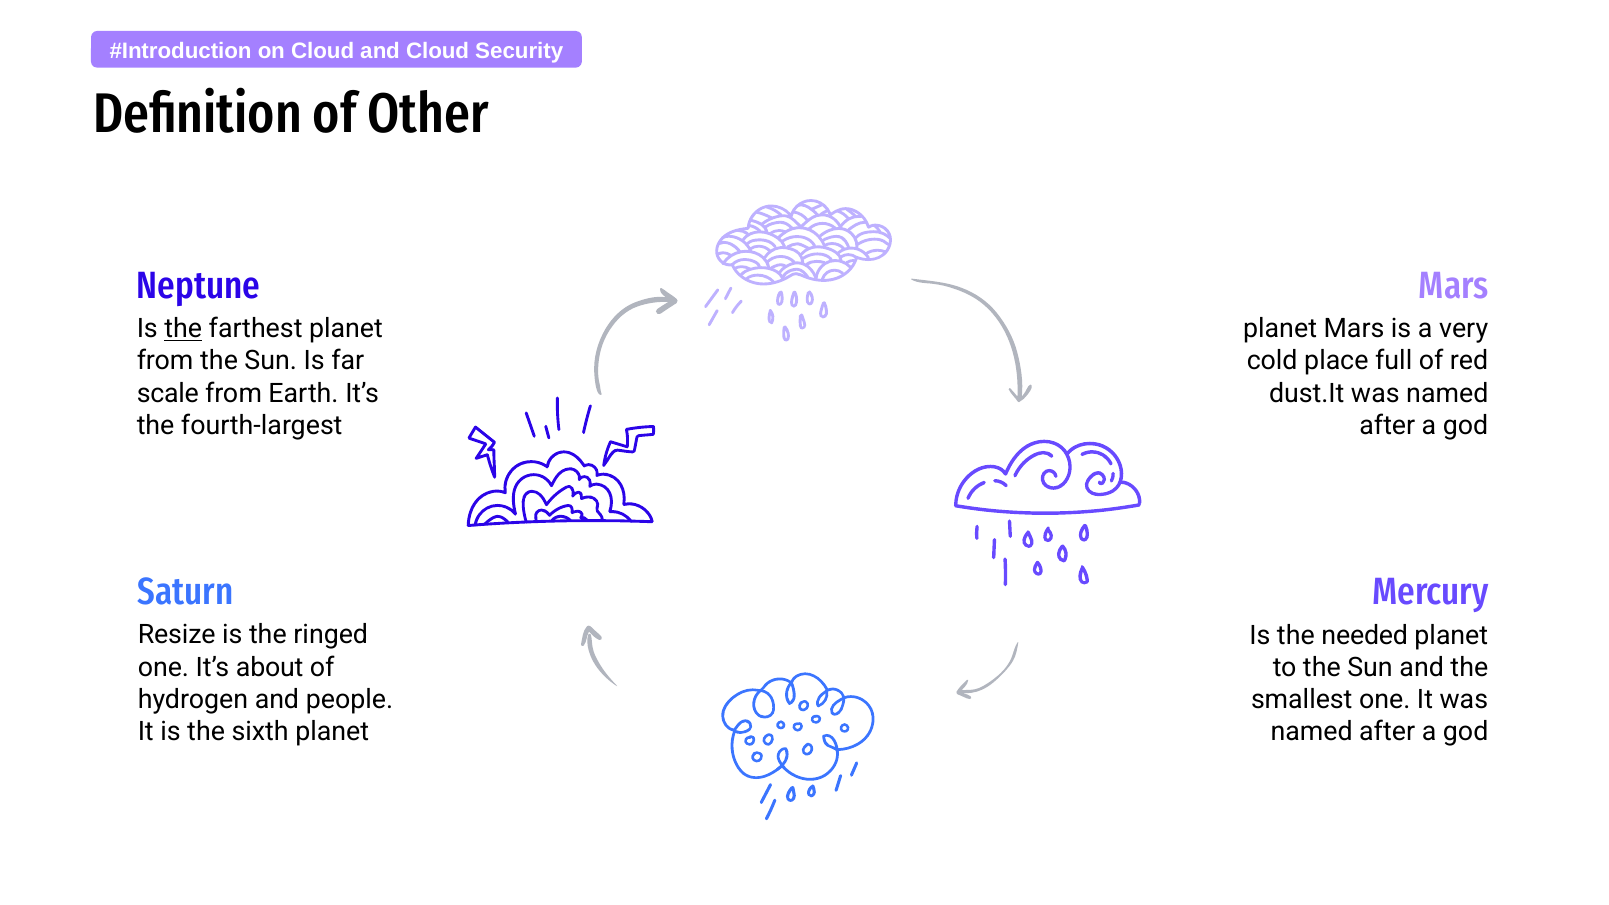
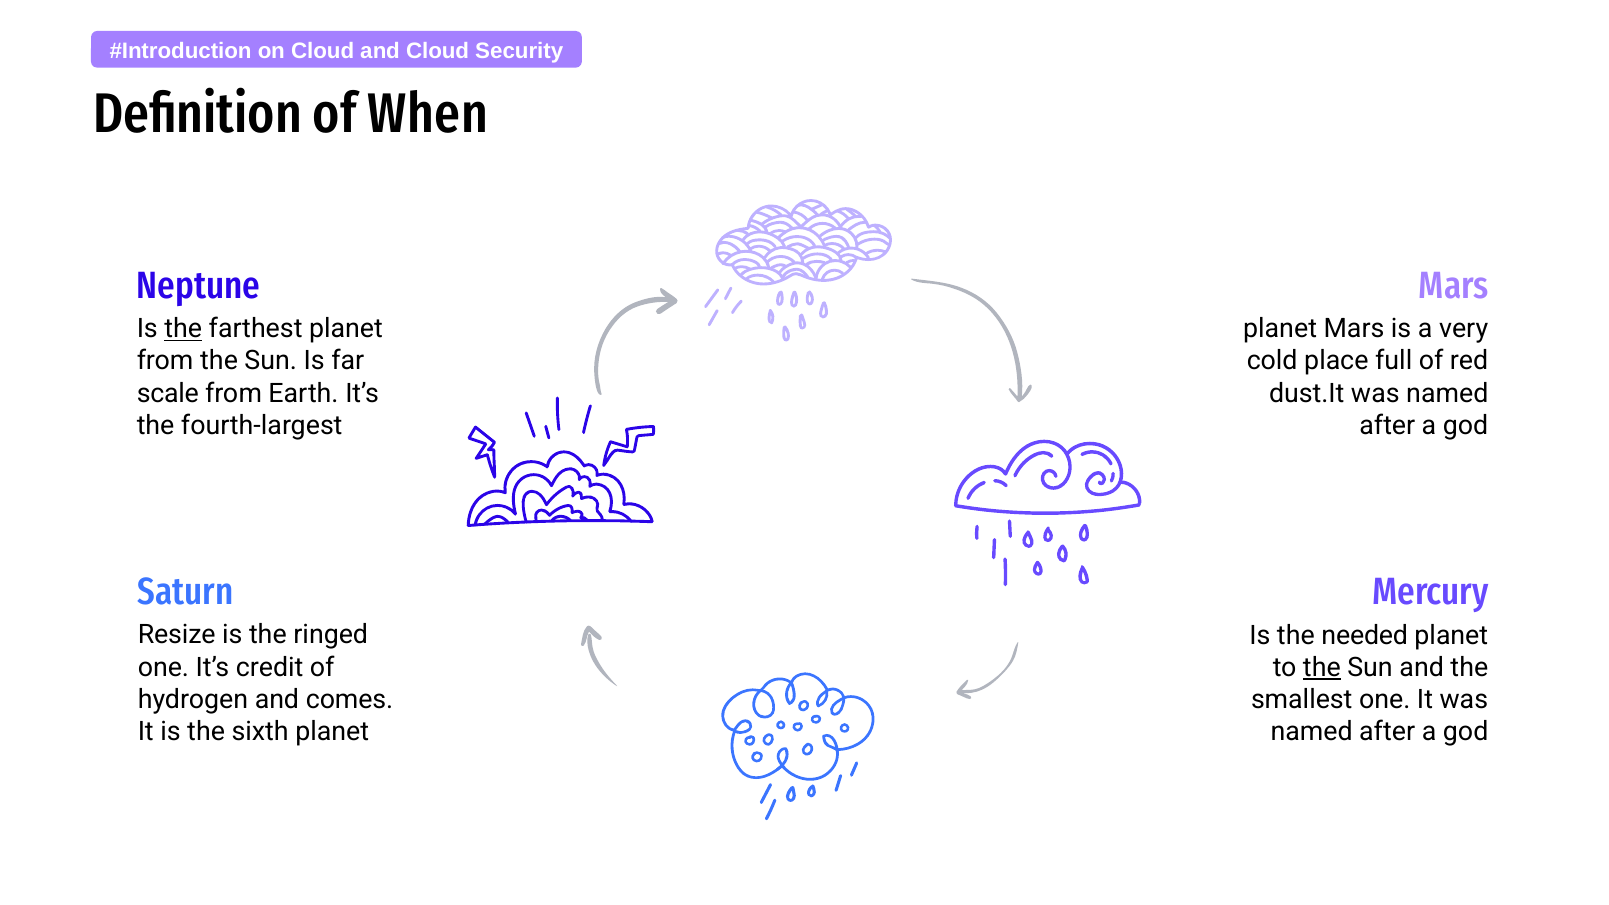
Other: Other -> When (428, 114)
about: about -> credit (270, 667)
the underline: none -> present (1322, 668)
people: people -> comes (350, 699)
